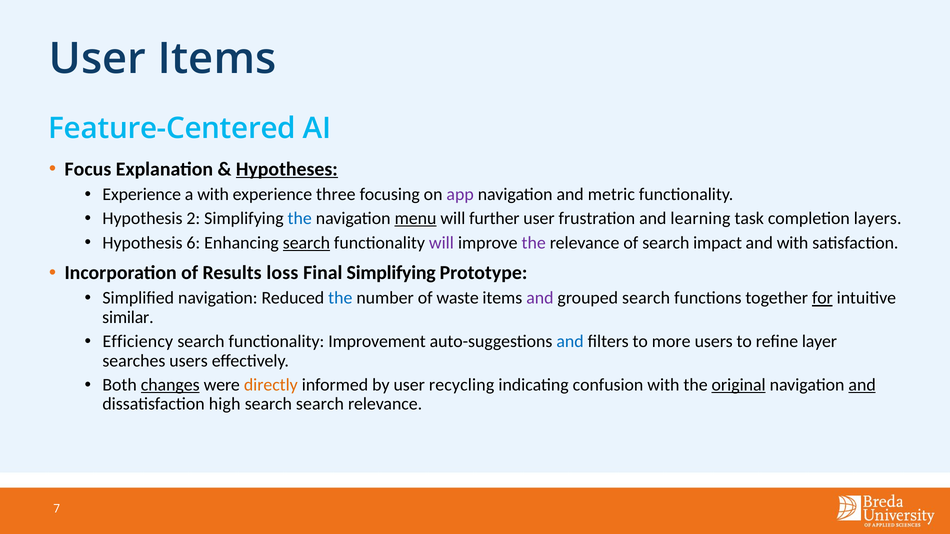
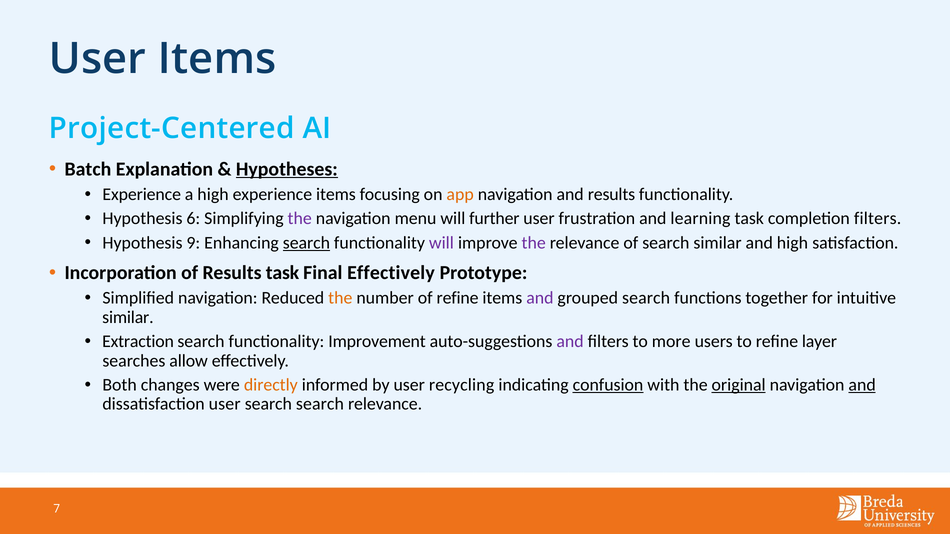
Feature-Centered: Feature-Centered -> Project-Centered (172, 128)
Focus: Focus -> Batch (88, 169)
a with: with -> high (213, 194)
experience three: three -> items (336, 194)
app colour: purple -> orange (460, 194)
and metric: metric -> results (611, 194)
2: 2 -> 6 (193, 219)
the colour: blue -> purple (300, 219)
menu underline: present -> none (415, 219)
completion layers: layers -> filters (878, 219)
6: 6 -> 9 (193, 243)
search impact: impact -> similar (718, 243)
and with: with -> high (792, 243)
Results loss: loss -> task (283, 273)
Final Simplifying: Simplifying -> Effectively (391, 273)
the colour: blue -> orange (340, 298)
of waste: waste -> refine (458, 298)
for underline: present -> none (822, 298)
Efficiency: Efficiency -> Extraction (138, 342)
and colour: blue -> purple (570, 342)
searches users: users -> allow (189, 361)
changes underline: present -> none (170, 385)
confusion underline: none -> present (608, 385)
dissatisfaction high: high -> user (225, 404)
